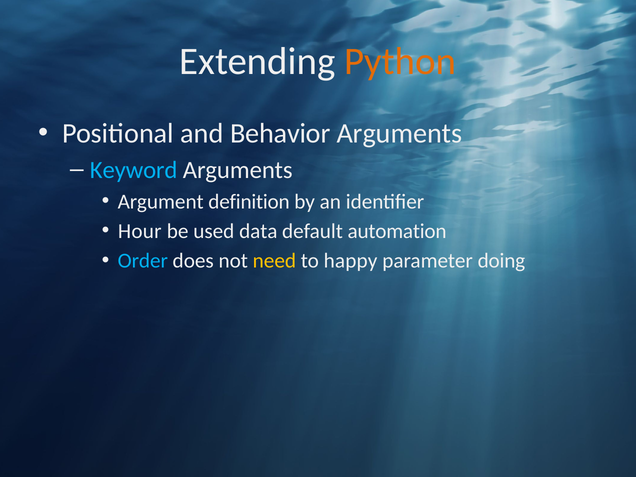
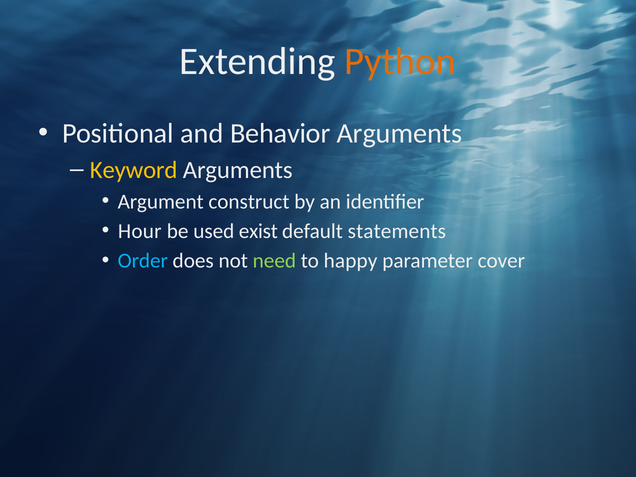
Keyword colour: light blue -> yellow (134, 170)
definition: definition -> construct (249, 202)
data: data -> exist (258, 231)
automation: automation -> statements (397, 231)
need colour: yellow -> light green (274, 261)
doing: doing -> cover (501, 261)
